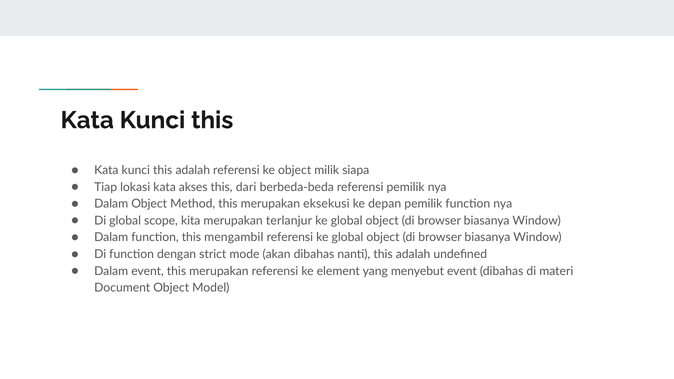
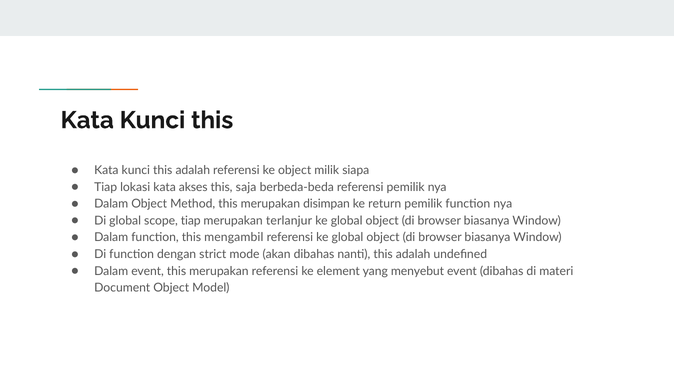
dari: dari -> saja (246, 187)
eksekusi: eksekusi -> disimpan (327, 204)
depan: depan -> return (385, 204)
scope kita: kita -> tiap (191, 221)
